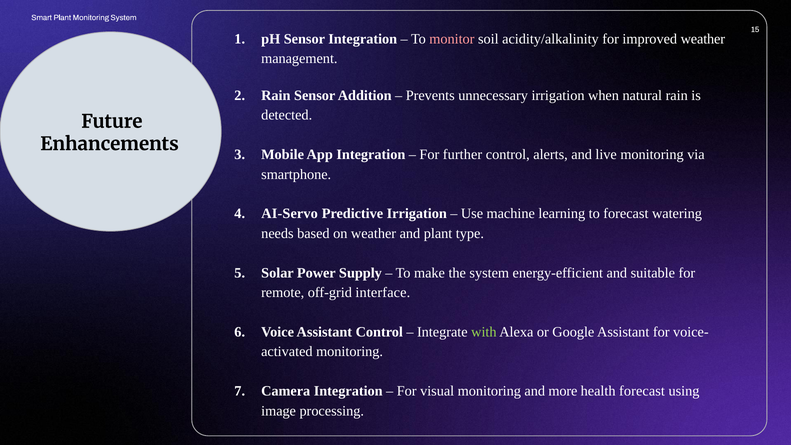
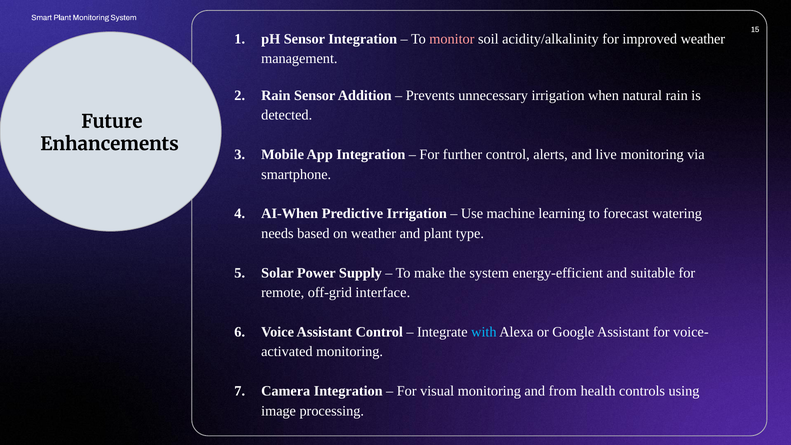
AI-Servo: AI-Servo -> AI-When (290, 214)
with colour: light green -> light blue (484, 332)
more: more -> from (563, 391)
health forecast: forecast -> controls (642, 391)
